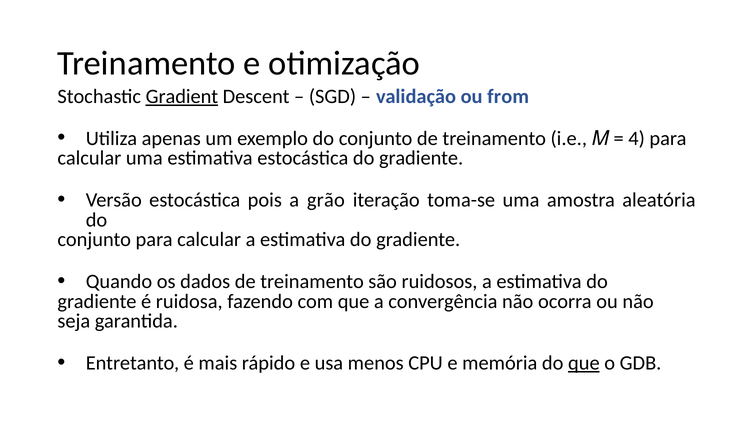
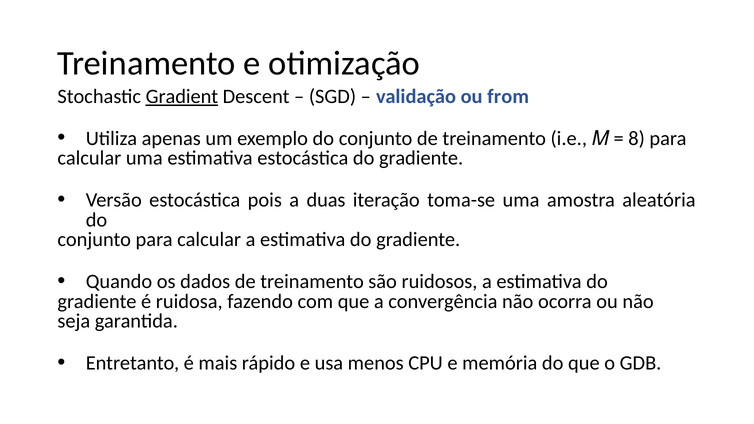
4: 4 -> 8 (637, 138)
grão: grão -> duas (326, 200)
que underline: present -> none (584, 363)
